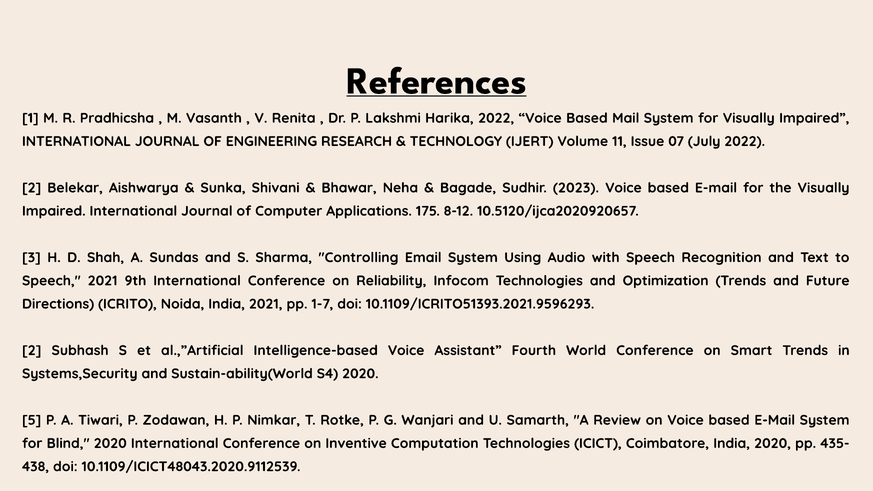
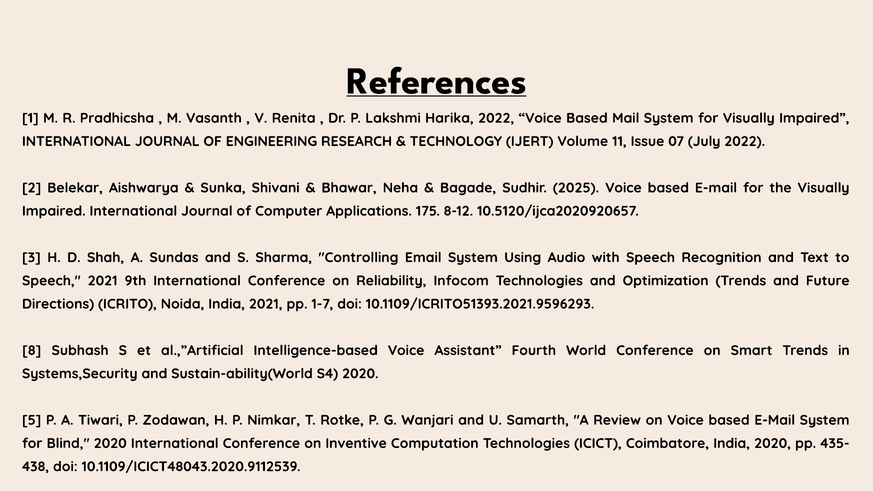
2023: 2023 -> 2025 (576, 188)
2: 2 -> 8 (32, 350)
